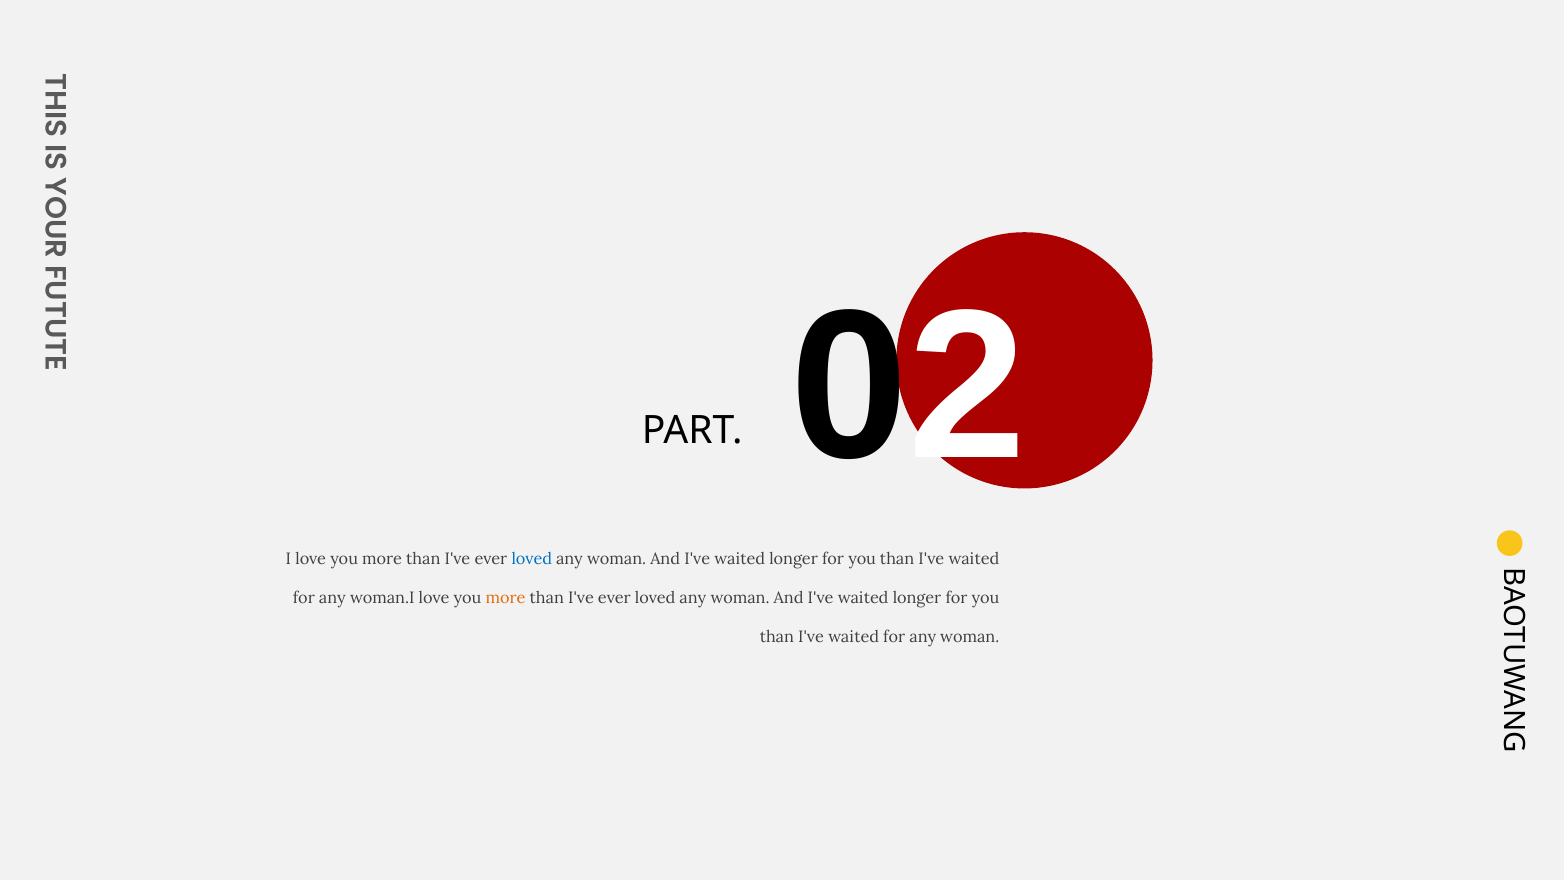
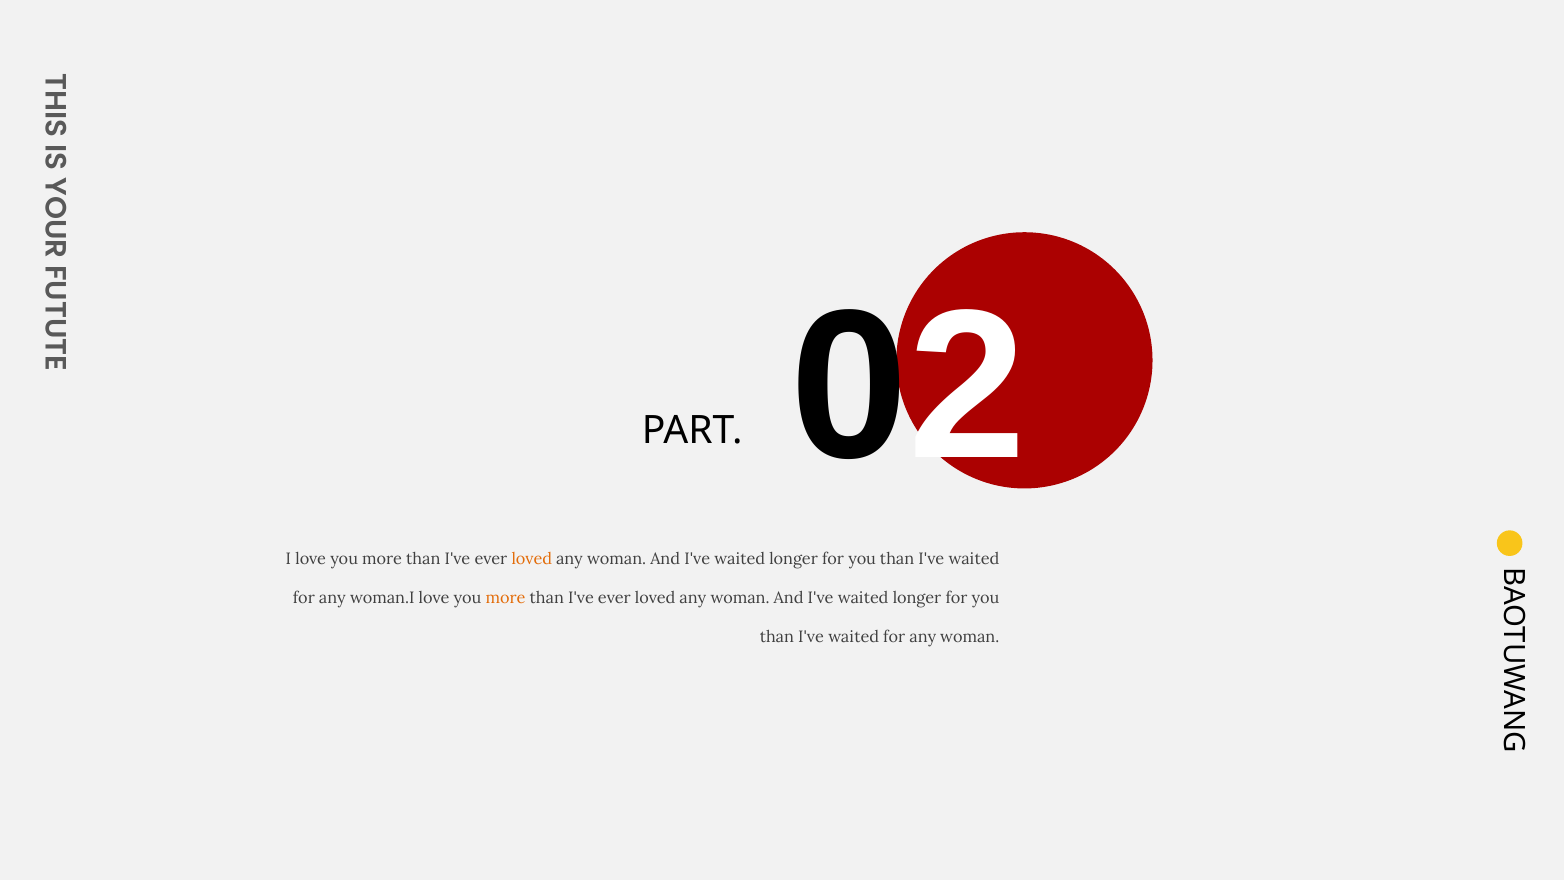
loved colour: blue -> orange (532, 559)
